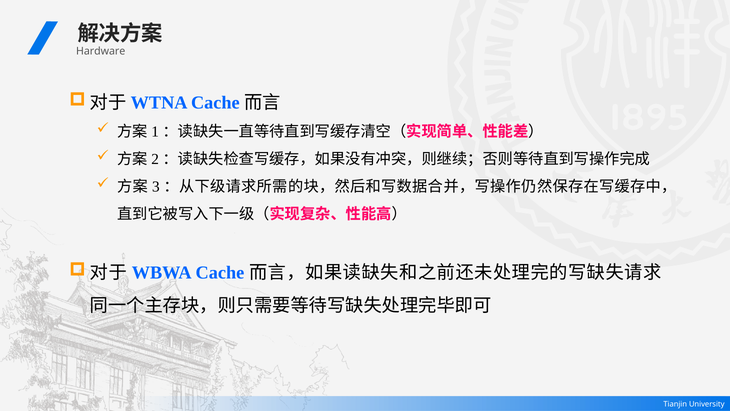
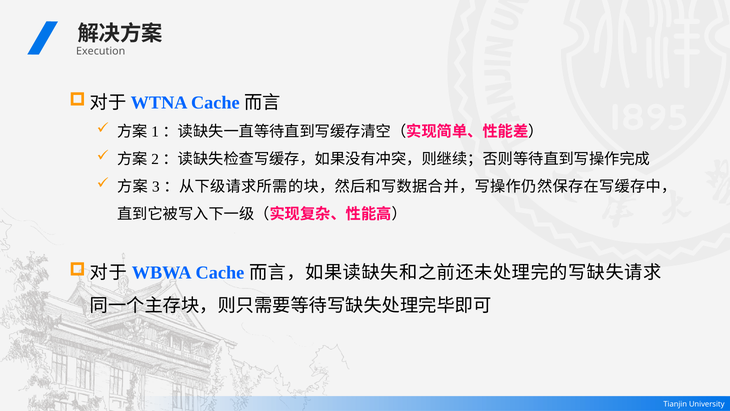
Hardware: Hardware -> Execution (101, 51)
